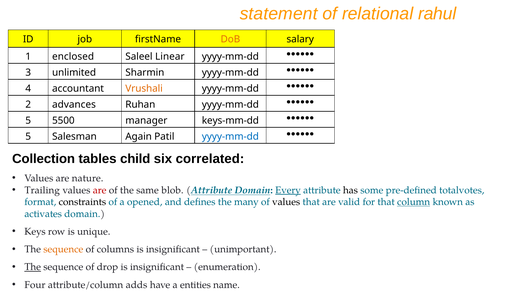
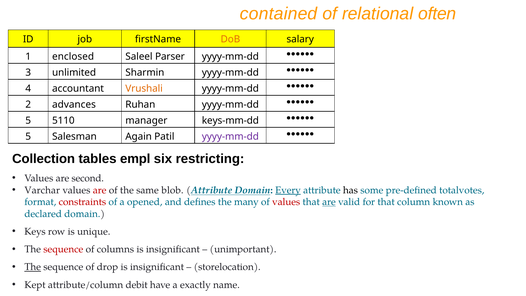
statement: statement -> contained (279, 14)
rahul: rahul -> often (437, 14)
Linear: Linear -> Parser (170, 57)
5500: 5500 -> 5110 (63, 121)
yyyy-mm-dd colour: blue -> purple (230, 137)
child: child -> empl (135, 159)
correlated: correlated -> restricting (210, 159)
nature: nature -> second (88, 178)
Trailing: Trailing -> Varchar (42, 190)
constraints colour: black -> red (82, 202)
values colour: black -> red (286, 202)
are underline: none -> present (329, 202)
column underline: present -> none (414, 202)
activates: activates -> declared (43, 214)
sequence colour: orange -> red (63, 249)
enumeration: enumeration -> storelocation (227, 267)
Four: Four -> Kept (35, 285)
adds: adds -> debit (137, 285)
entities: entities -> exactly (195, 285)
